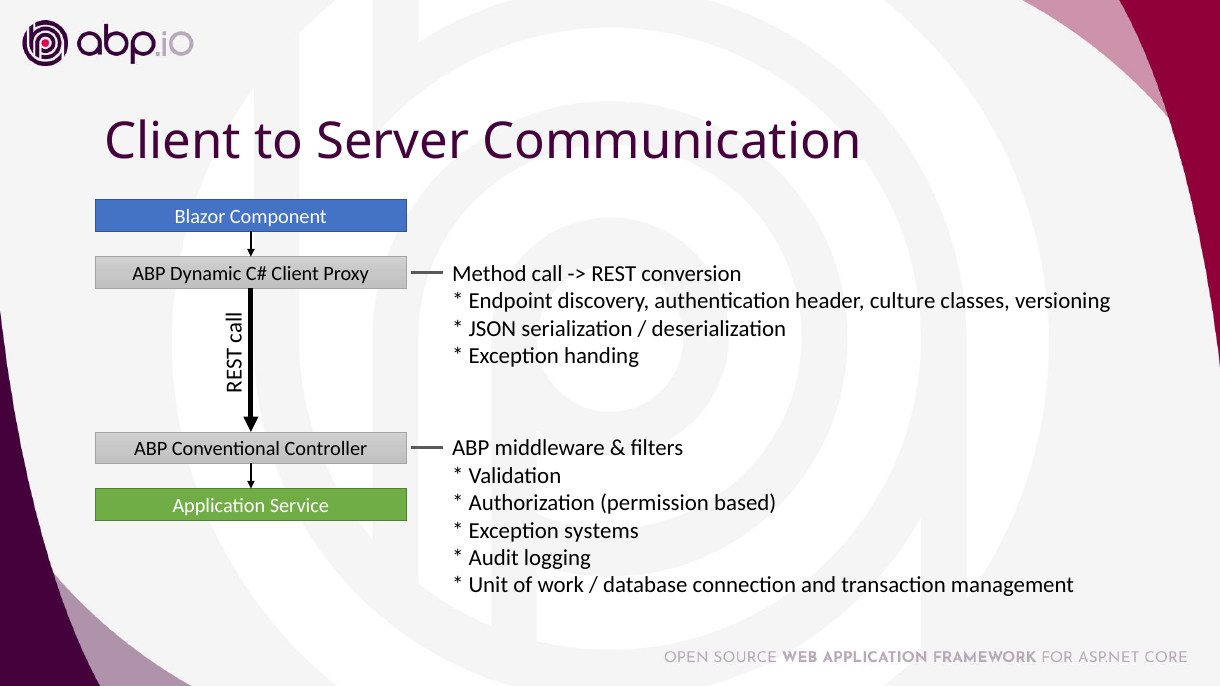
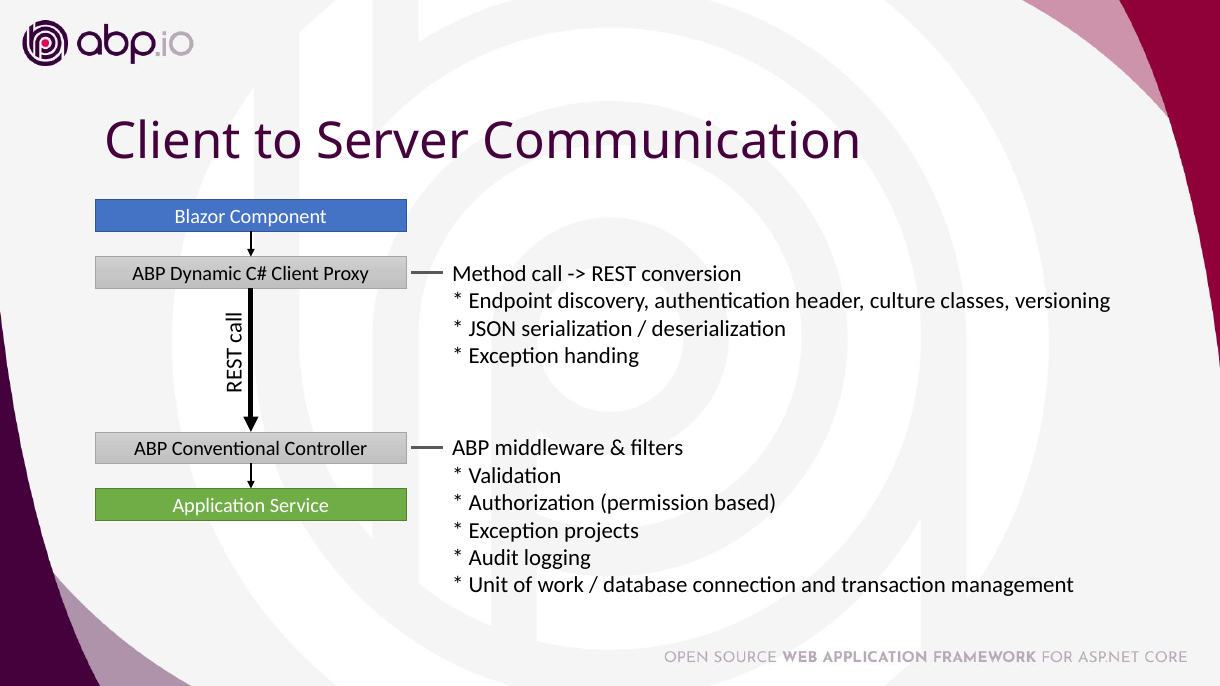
systems: systems -> projects (602, 531)
